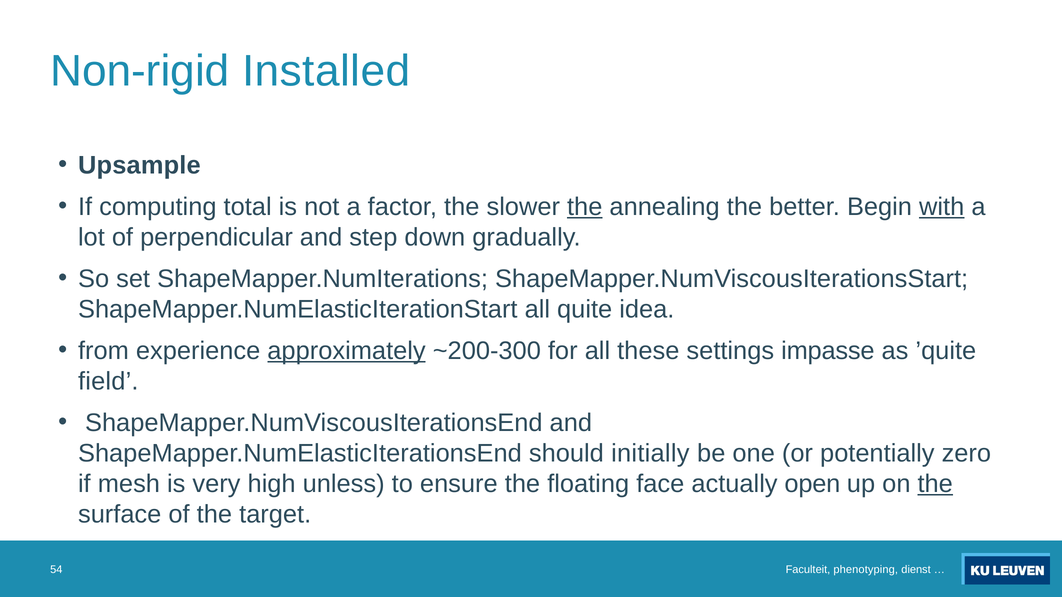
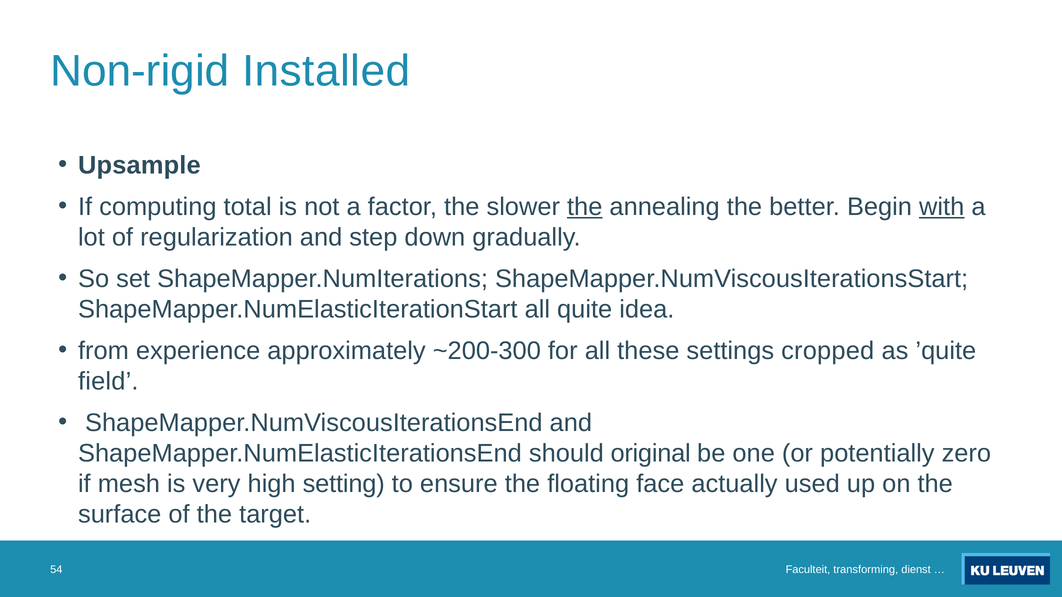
perpendicular: perpendicular -> regularization (216, 237)
approximately underline: present -> none (347, 351)
impasse: impasse -> cropped (828, 351)
initially: initially -> original (651, 454)
unless: unless -> setting (344, 484)
open: open -> used (812, 484)
the underline: present -> none (935, 484)
phenotyping: phenotyping -> transforming (866, 570)
